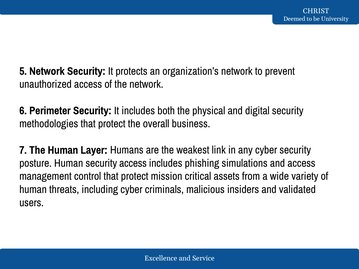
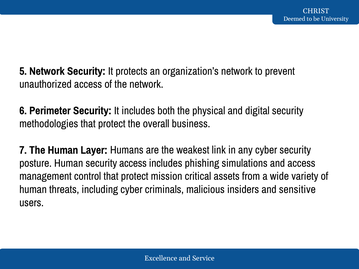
validated: validated -> sensitive (297, 190)
